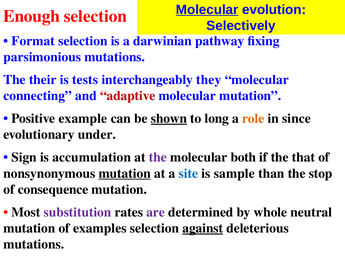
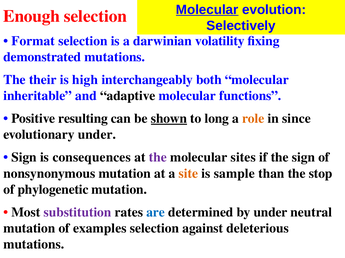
pathway: pathway -> volatility (220, 41)
parsimonious: parsimonious -> demonstrated (42, 57)
tests: tests -> high (85, 80)
they: they -> both (209, 80)
connecting: connecting -> inheritable (38, 96)
adaptive colour: red -> black (128, 96)
molecular mutation: mutation -> functions (250, 96)
example: example -> resulting (83, 119)
accumulation: accumulation -> consequences (92, 158)
both: both -> sites (243, 158)
the that: that -> sign (303, 158)
mutation underline: present -> none (125, 174)
site colour: blue -> orange (188, 174)
consequence: consequence -> phylogenetic (53, 190)
are colour: purple -> blue (156, 213)
by whole: whole -> under (270, 213)
against underline: present -> none (203, 229)
